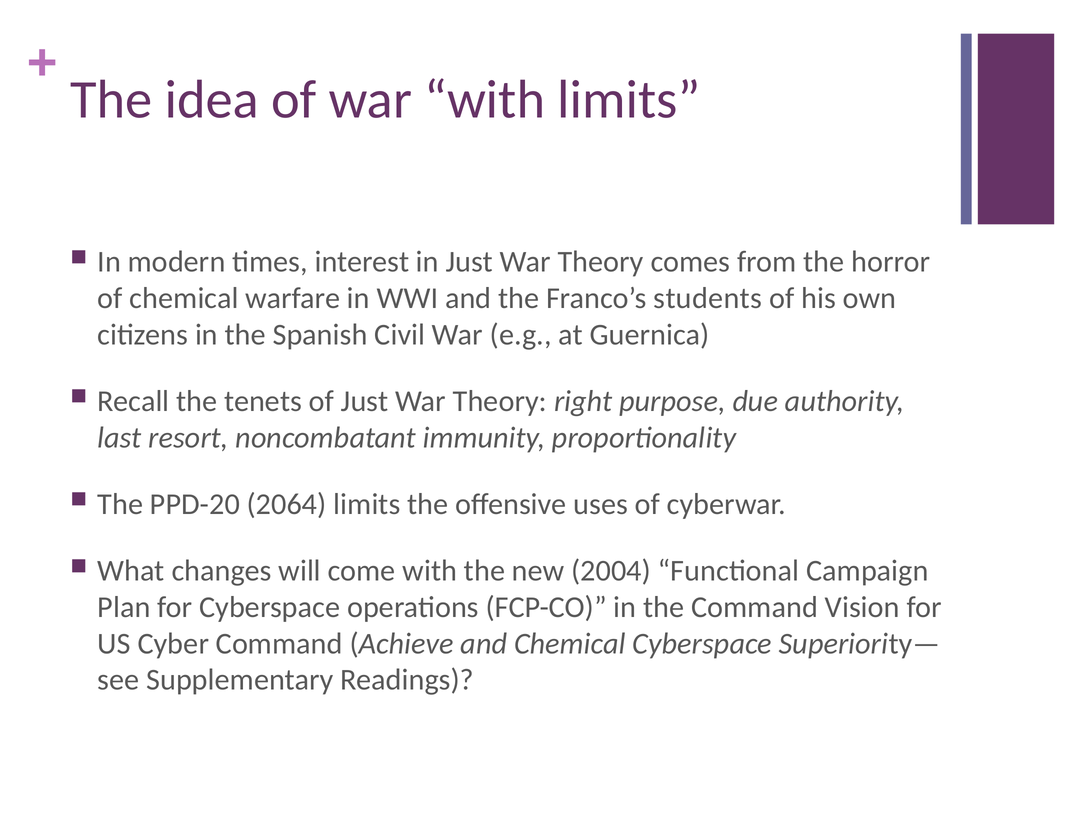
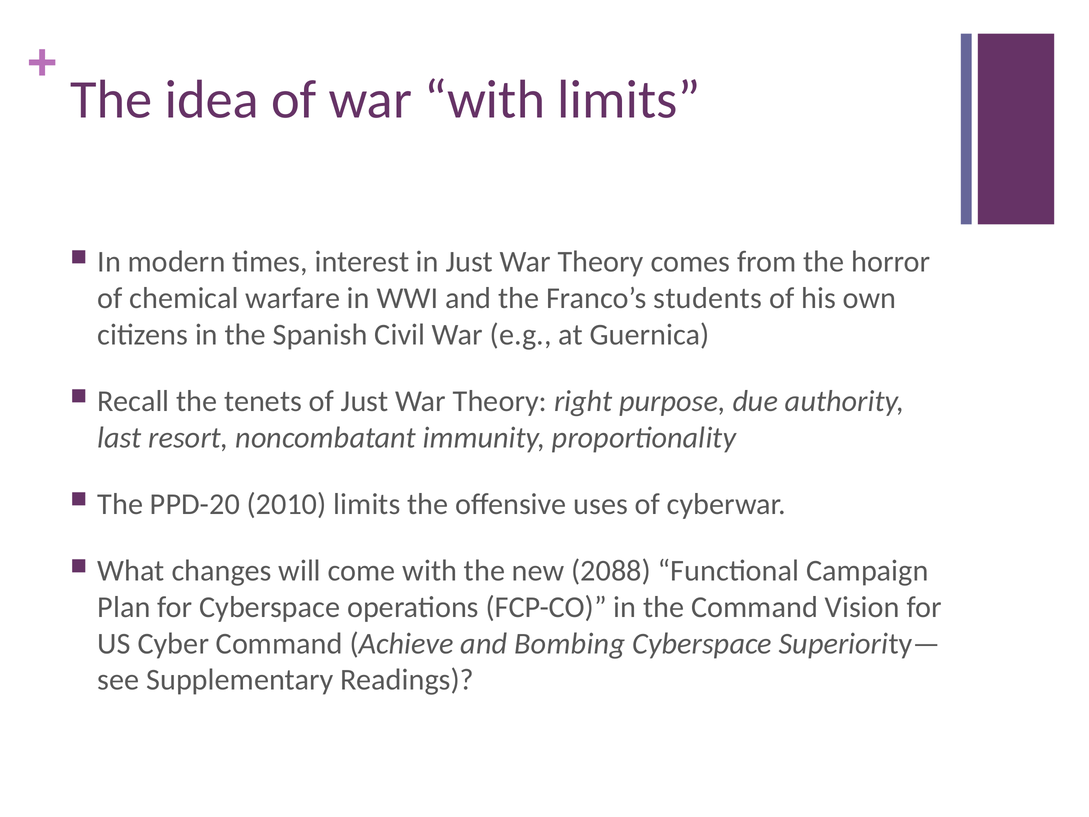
2064: 2064 -> 2010 (287, 504)
2004: 2004 -> 2088 (611, 571)
and Chemical: Chemical -> Bombing (570, 643)
